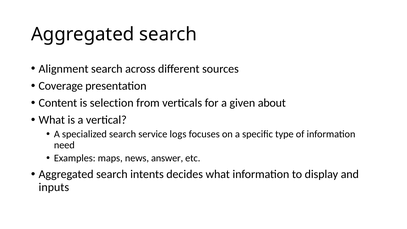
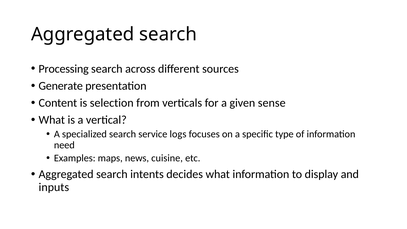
Alignment: Alignment -> Processing (64, 69)
Coverage: Coverage -> Generate (61, 86)
about: about -> sense (272, 103)
answer: answer -> cuisine (167, 158)
